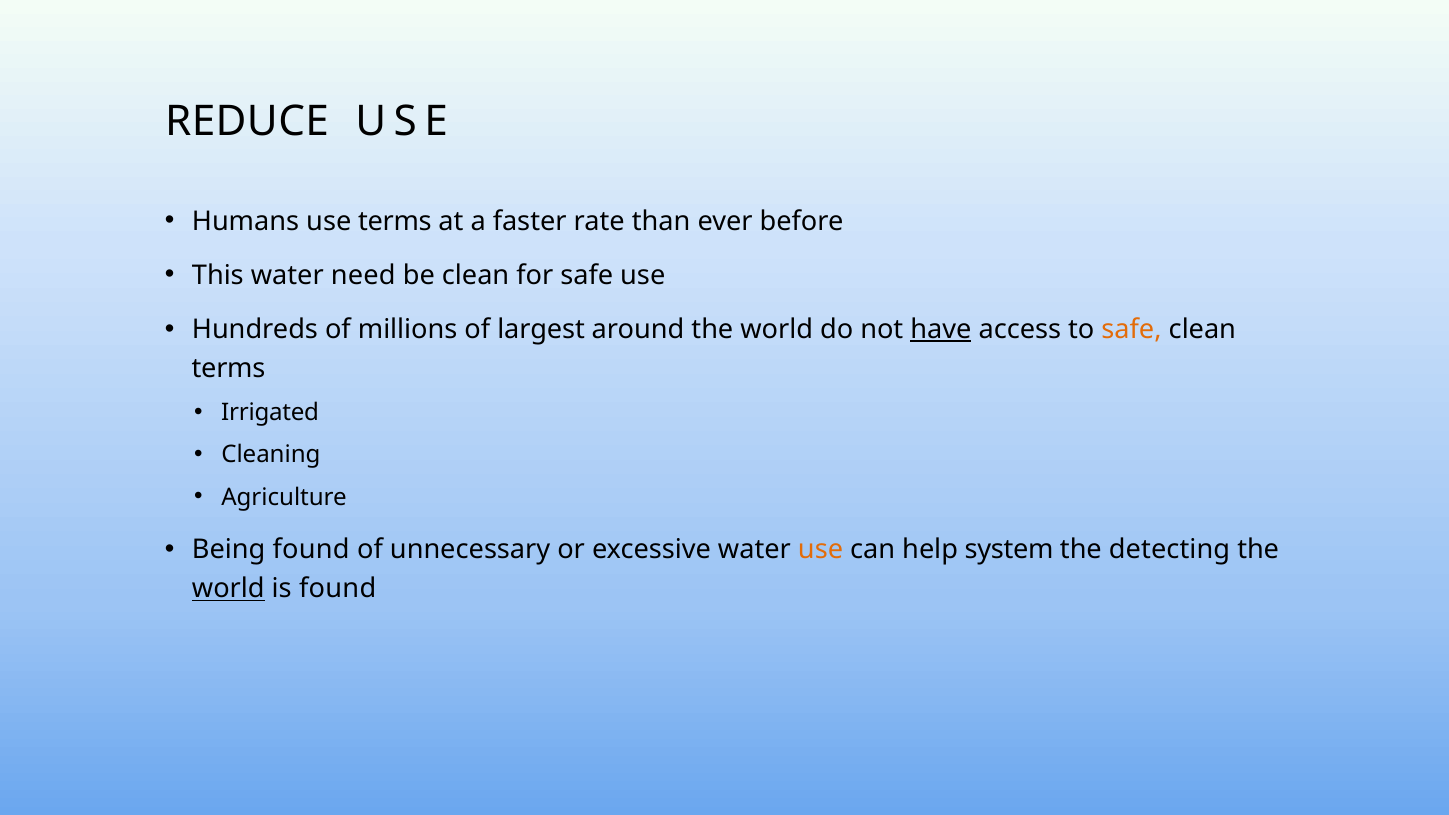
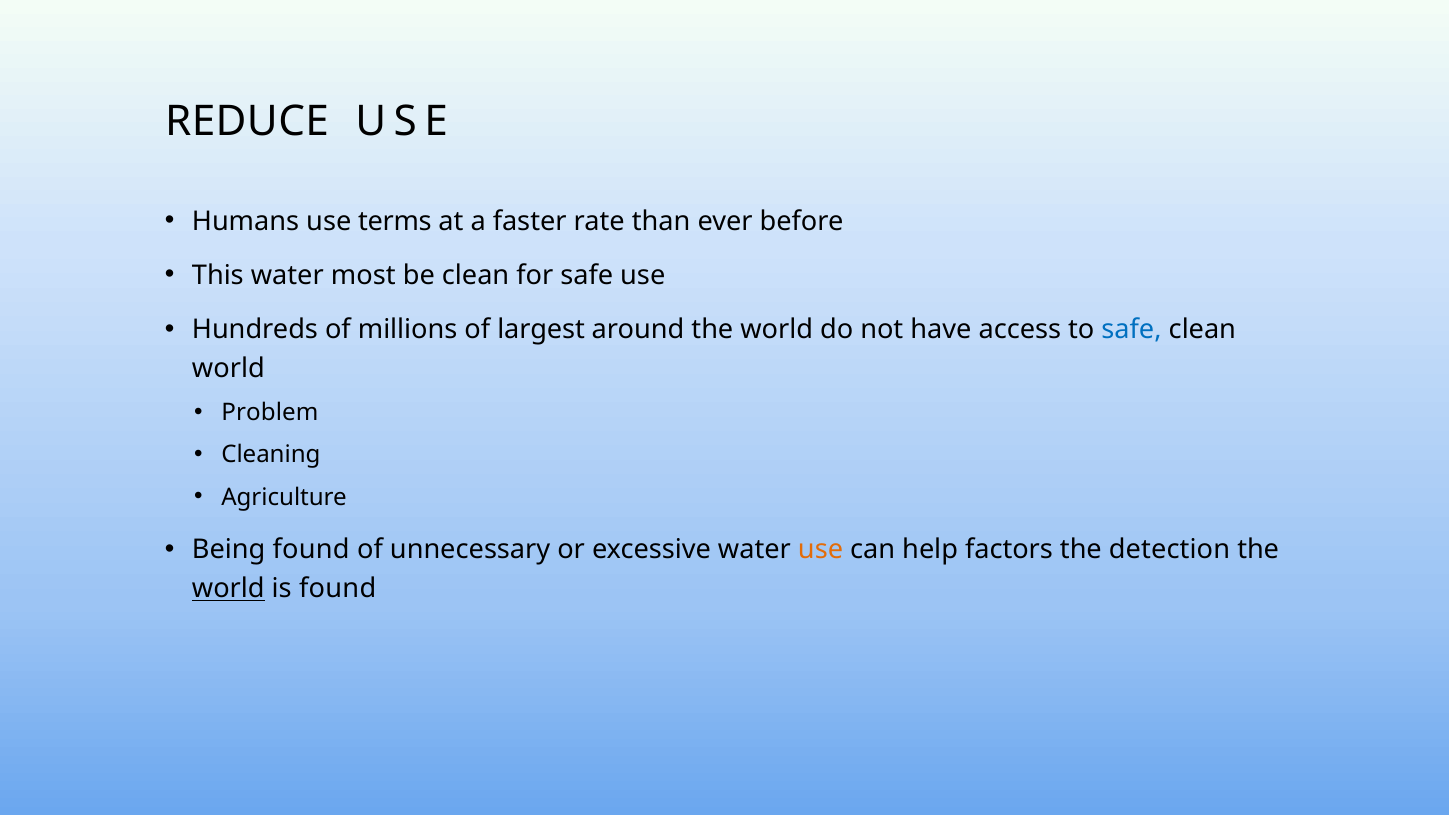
need: need -> most (363, 275)
have underline: present -> none (941, 330)
safe colour: orange -> blue (1131, 330)
terms: terms -> world (228, 369)
Irrigated: Irrigated -> Problem (270, 413)
system: system -> factors (1009, 550)
detecting: detecting -> detection (1169, 550)
